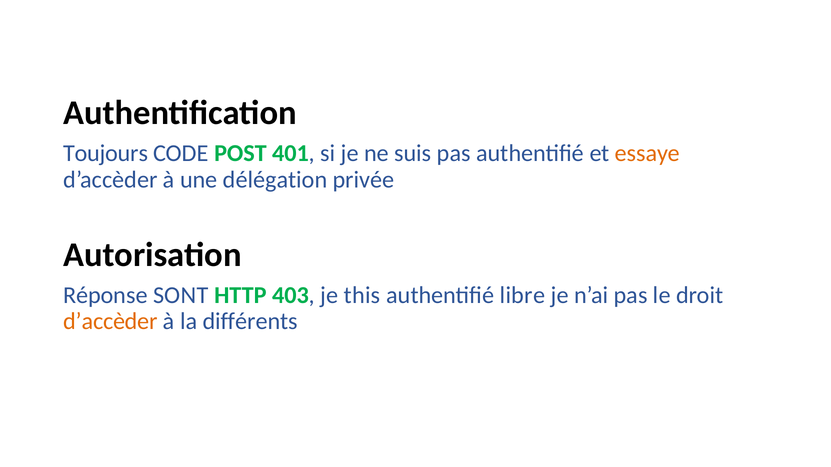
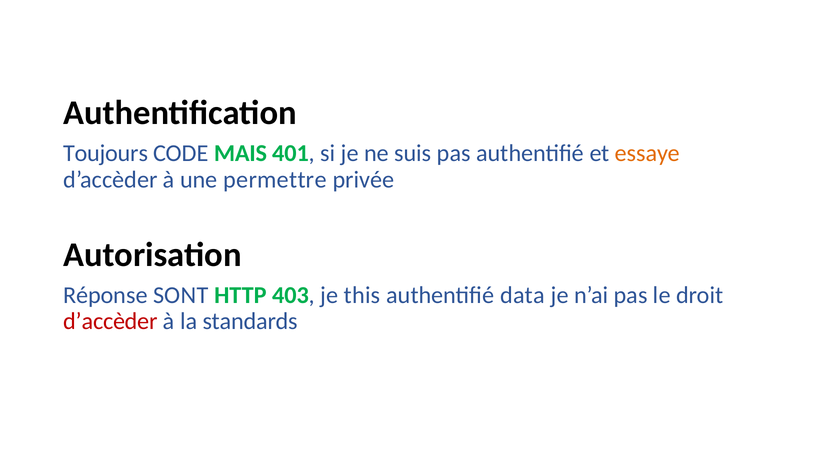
POST: POST -> MAIS (240, 154)
délégation: délégation -> permettre (275, 180)
libre: libre -> data (522, 295)
d’accèder colour: orange -> red (111, 321)
différents: différents -> standards (250, 321)
